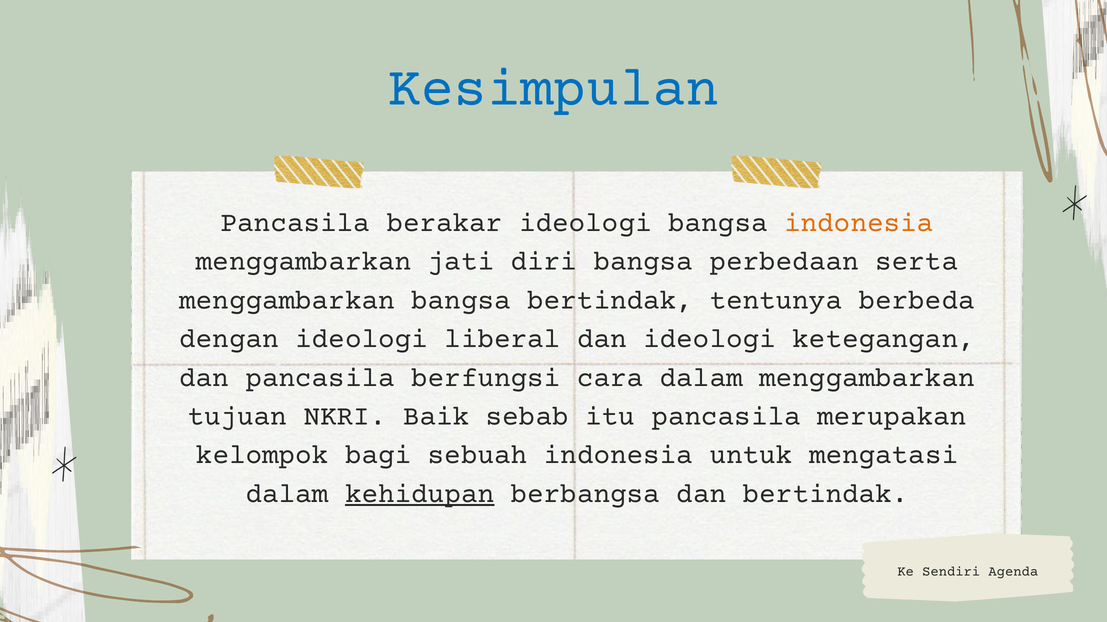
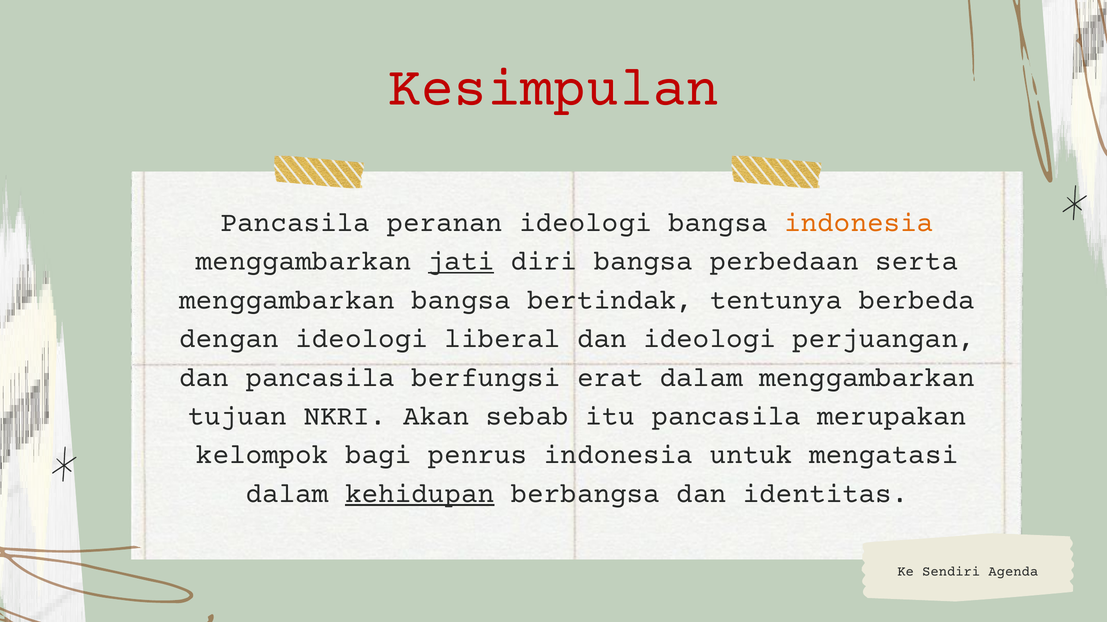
Kesimpulan colour: blue -> red (553, 87)
berakar: berakar -> peranan (445, 222)
jati underline: none -> present (461, 261)
ketegangan: ketegangan -> perjuangan (884, 339)
cara: cara -> erat (610, 377)
Baik: Baik -> Akan (436, 416)
sebuah: sebuah -> penrus (478, 455)
dan bertindak: bertindak -> identitas (826, 494)
